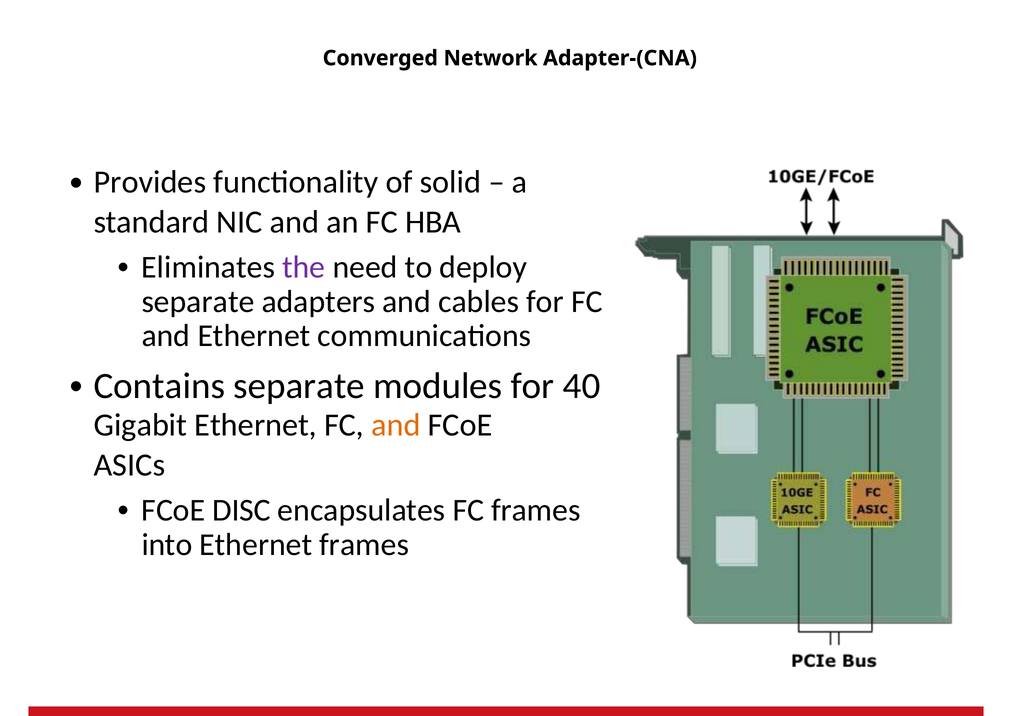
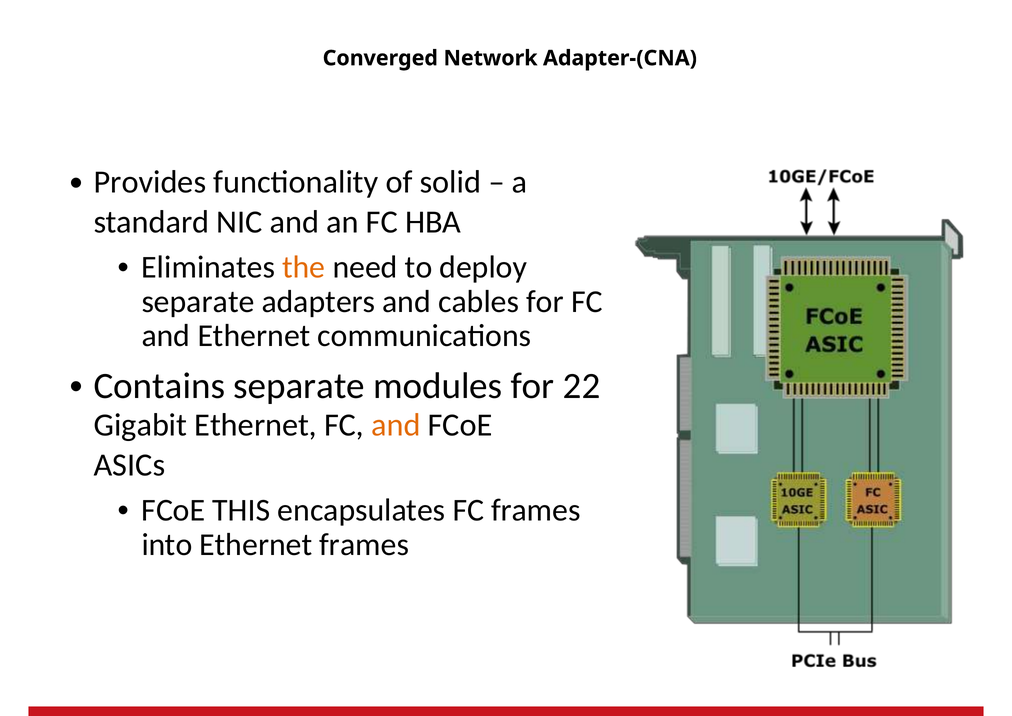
the colour: purple -> orange (304, 267)
40: 40 -> 22 (582, 386)
DISC: DISC -> THIS (241, 510)
